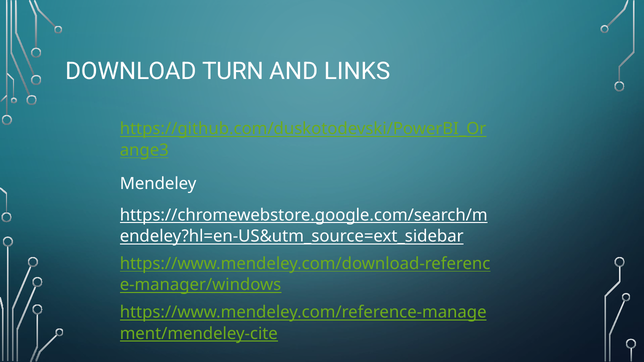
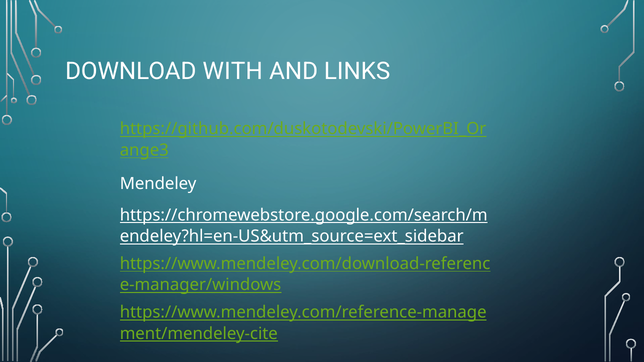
TURN: TURN -> WITH (233, 72)
